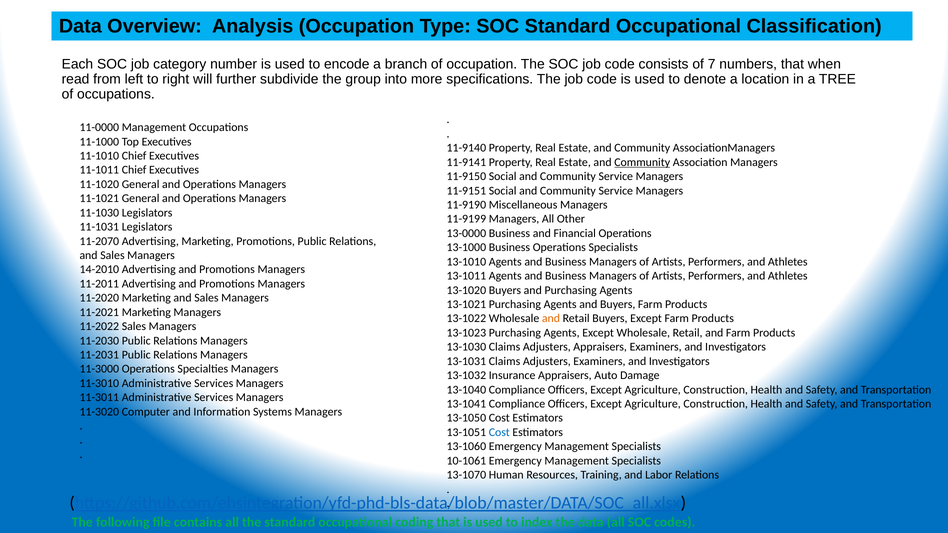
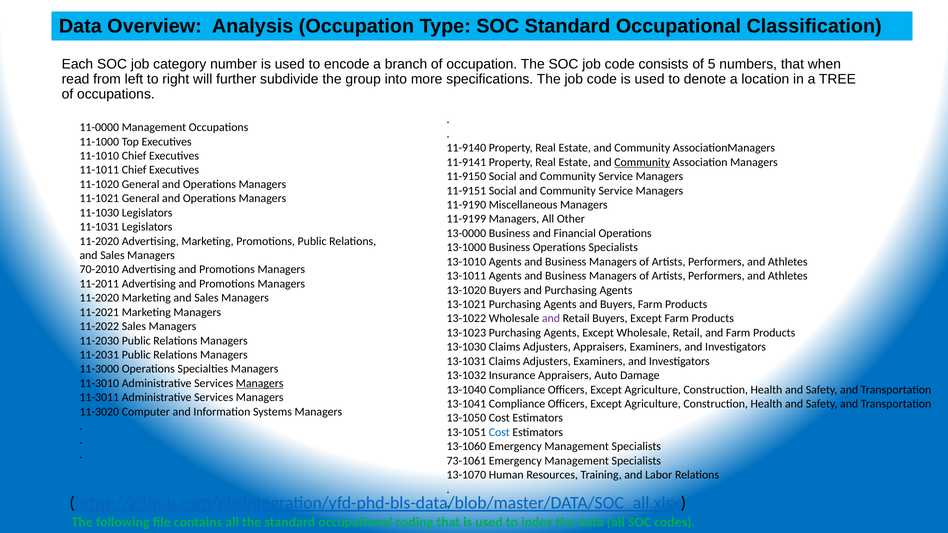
7: 7 -> 5 (712, 64)
11-2070: 11-2070 -> 11-2020 (99, 241)
14-2010: 14-2010 -> 70-2010 (99, 270)
and colour: orange -> purple (551, 319)
Managers underline: none -> present (260, 383)
10-1061: 10-1061 -> 73-1061 (466, 461)
